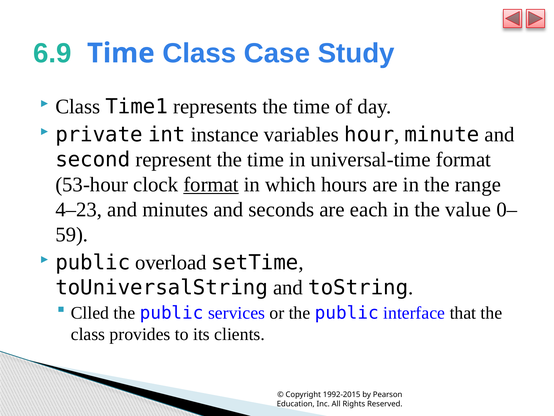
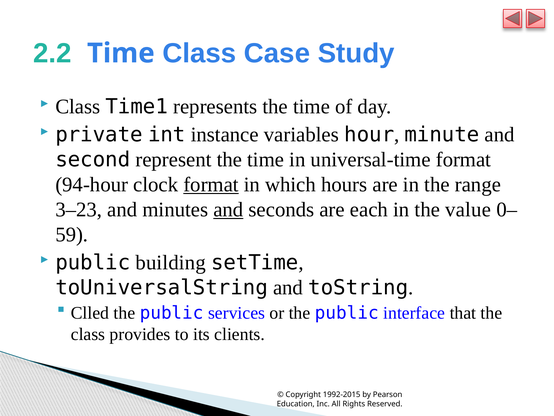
6.9: 6.9 -> 2.2 (52, 53)
53-hour: 53-hour -> 94-hour (92, 184)
4–23: 4–23 -> 3–23 (79, 209)
and underline: none -> present (228, 209)
overload: overload -> building (171, 262)
